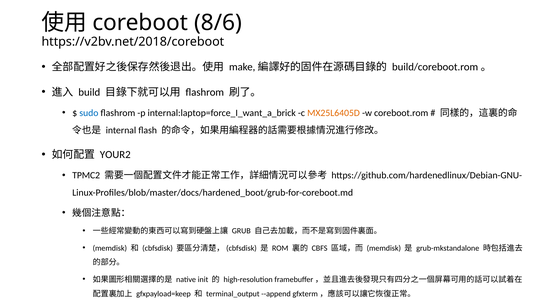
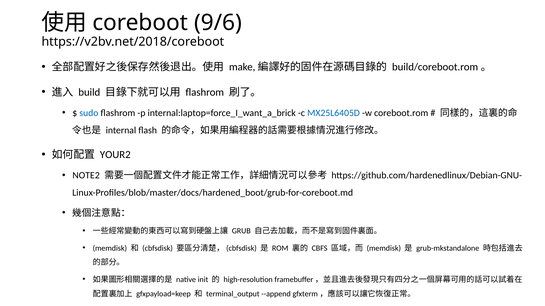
8/6: 8/6 -> 9/6 (218, 23)
MX25L6405D colour: orange -> blue (334, 113)
TPMC2: TPMC2 -> NOTE2 (86, 176)
